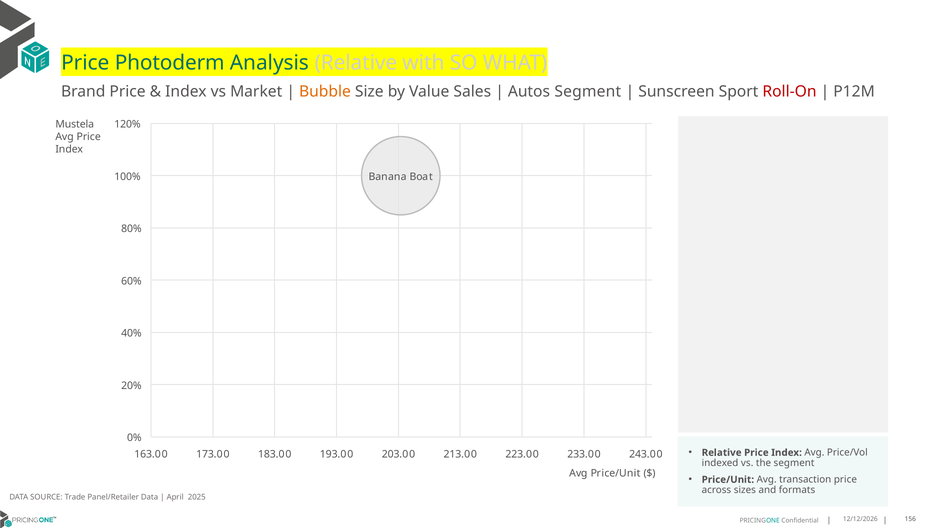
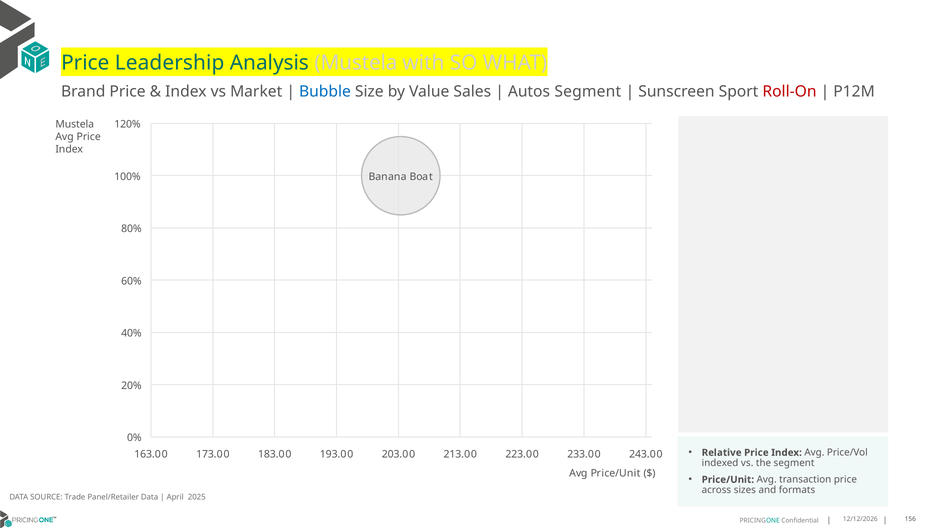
Photoderm: Photoderm -> Leadership (170, 63)
Analysis Relative: Relative -> Mustela (356, 63)
Bubble colour: orange -> blue (325, 92)
